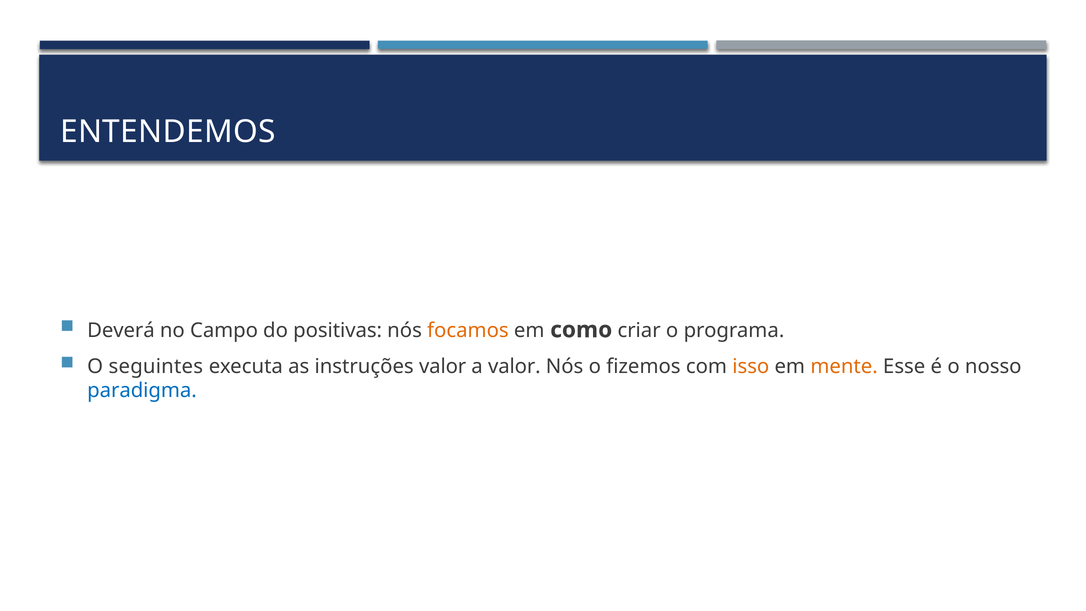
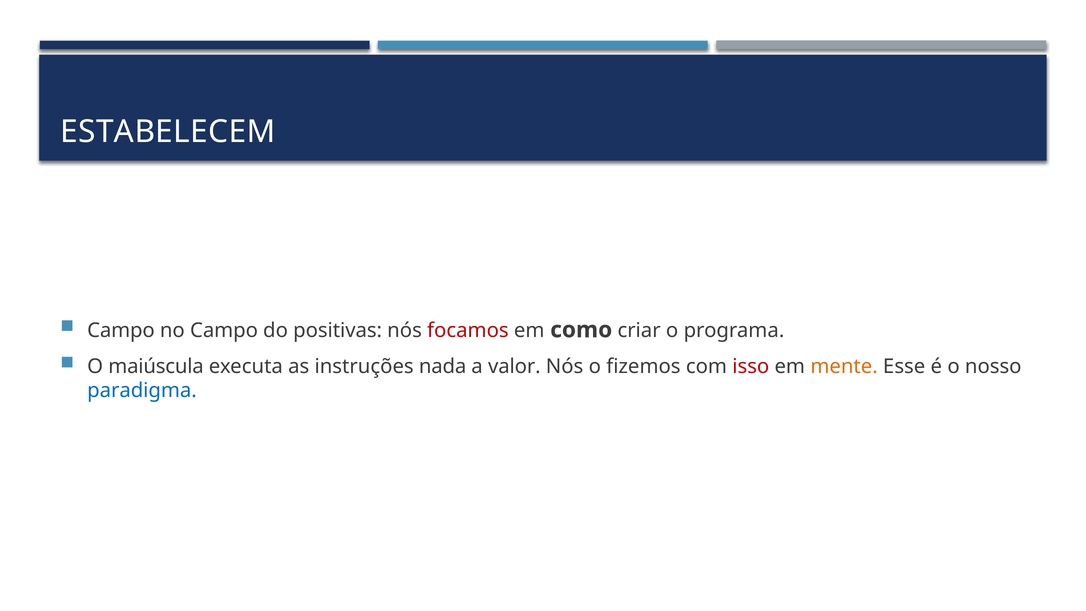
ENTENDEMOS: ENTENDEMOS -> ESTABELECEM (168, 132)
Deverá: Deverá -> Campo (121, 330)
focamos colour: orange -> red (468, 330)
seguintes: seguintes -> maiúscula (156, 366)
instruções valor: valor -> nada (443, 366)
isso colour: orange -> red (751, 366)
